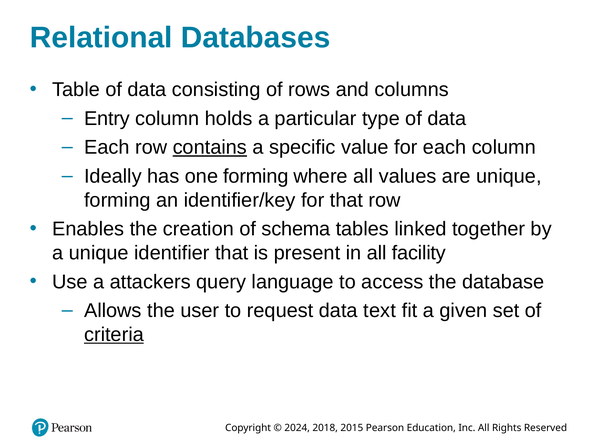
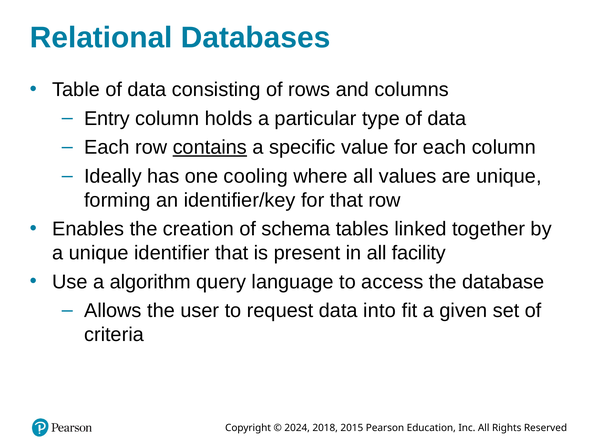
one forming: forming -> cooling (256, 176)
attackers: attackers -> algorithm (150, 282)
text: text -> into (380, 311)
criteria underline: present -> none (114, 335)
